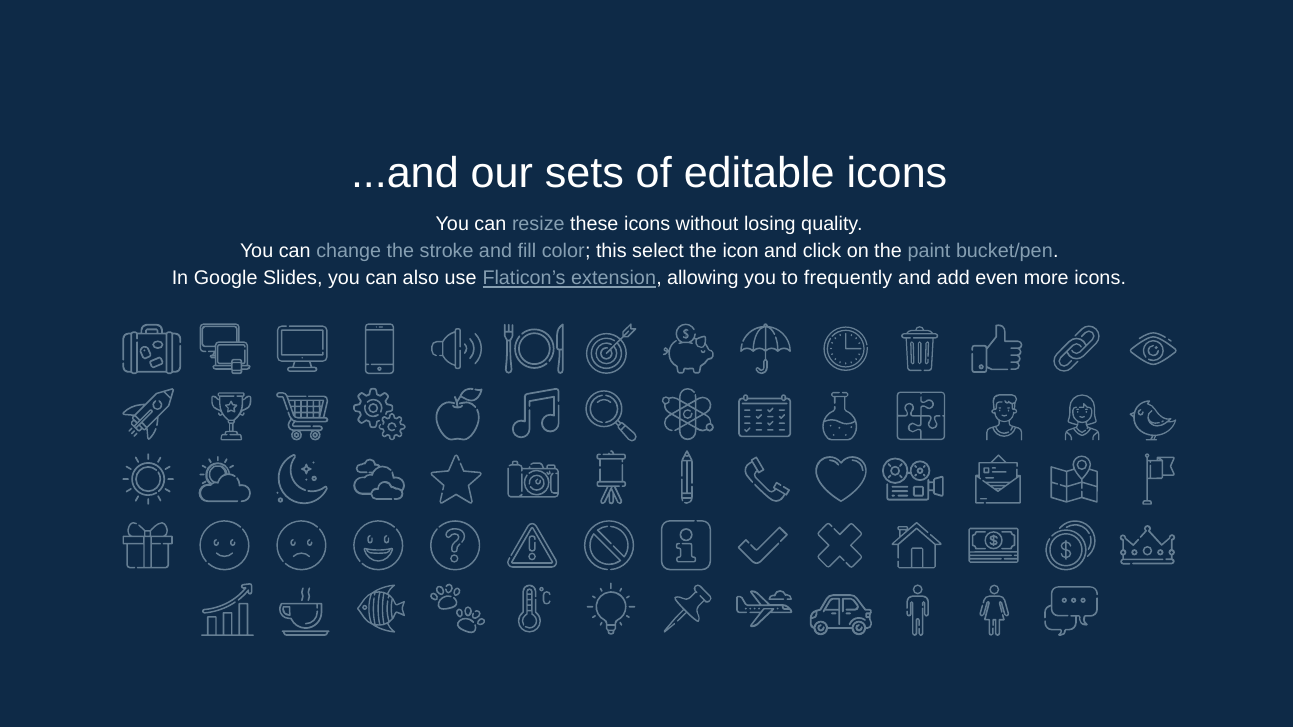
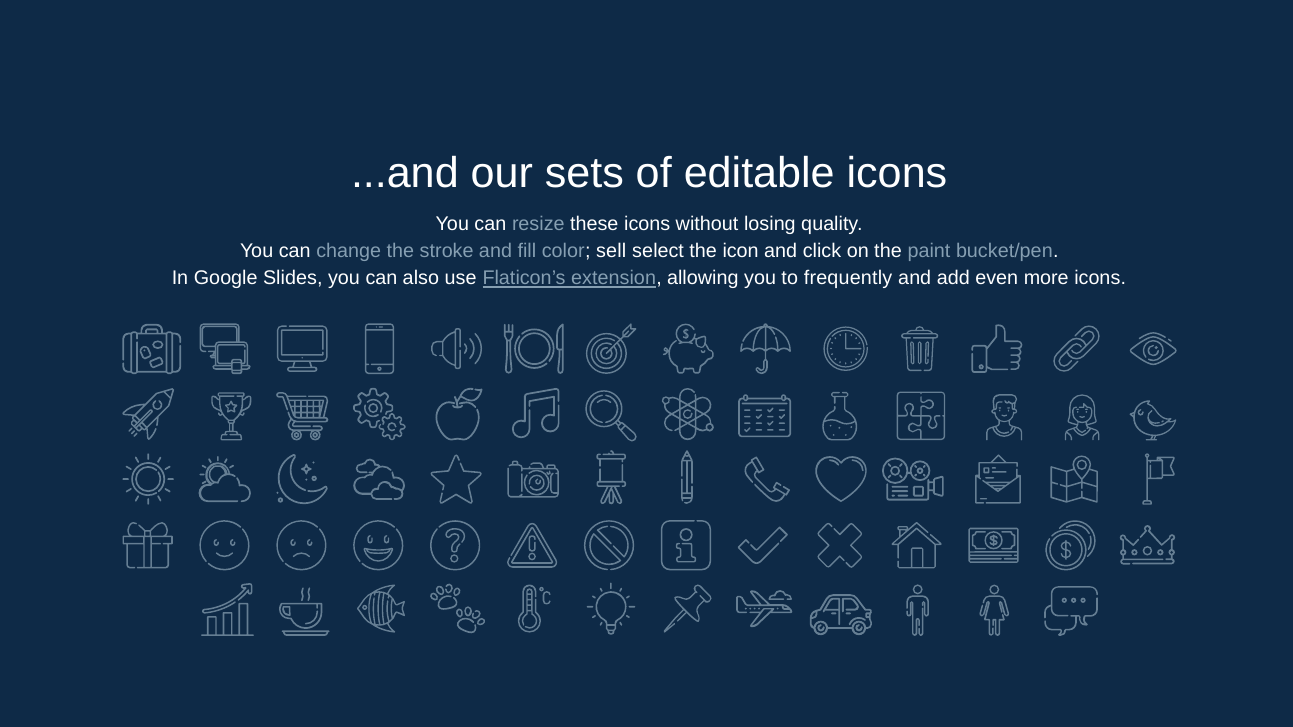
this: this -> sell (611, 251)
